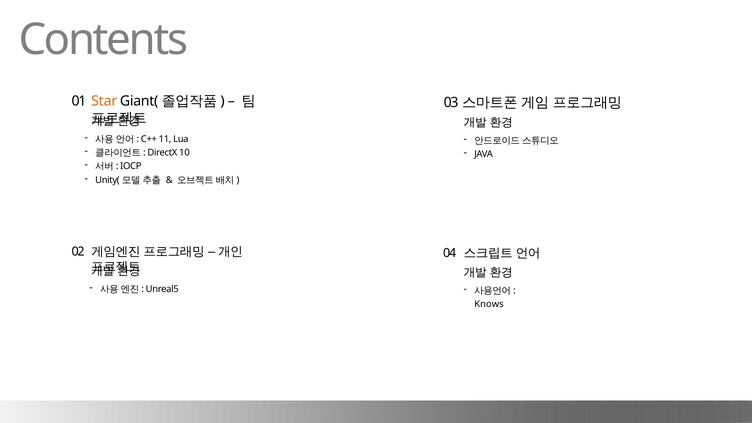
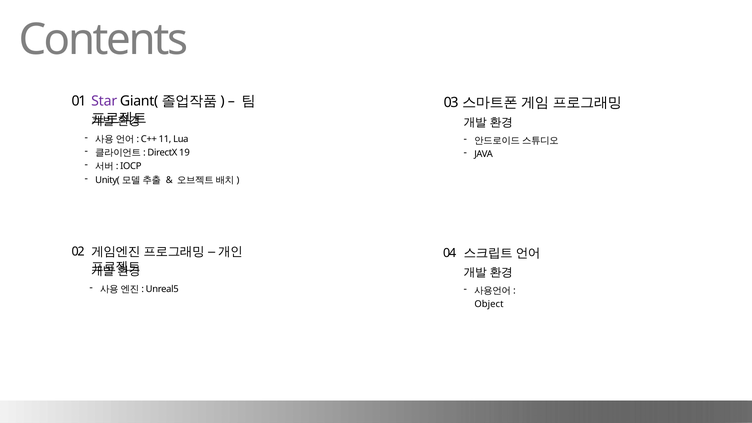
Star colour: orange -> purple (104, 101)
10: 10 -> 19 (184, 153)
Knows: Knows -> Object (489, 304)
